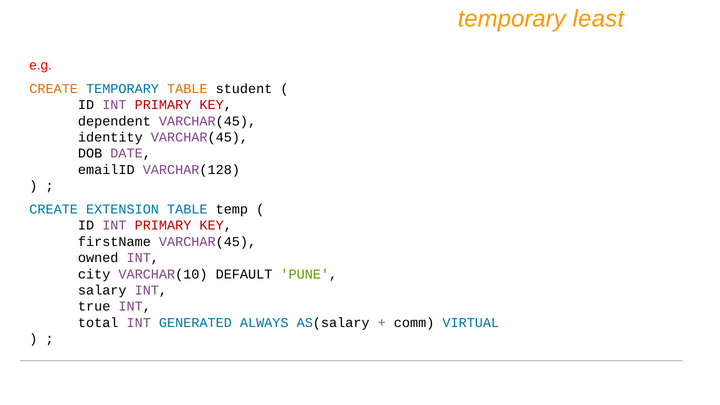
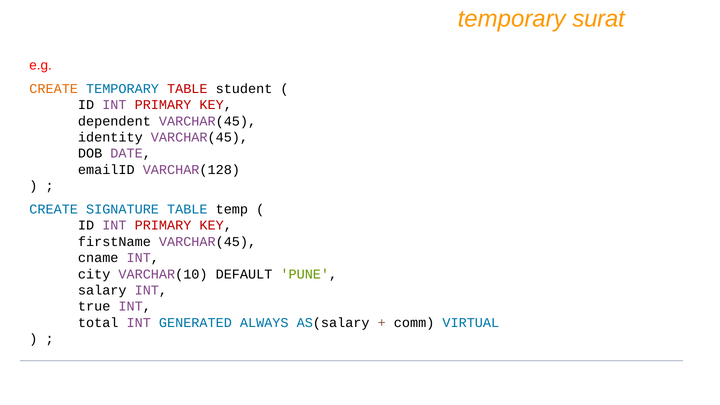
least: least -> surat (599, 19)
TABLE colour: orange -> red (187, 89)
EXTENSION: EXTENSION -> SIGNATURE (123, 209)
owned: owned -> cname (98, 258)
